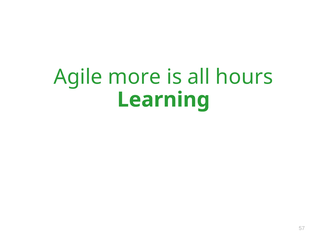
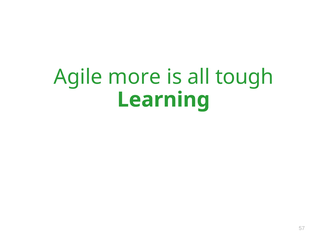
hours: hours -> tough (244, 77)
